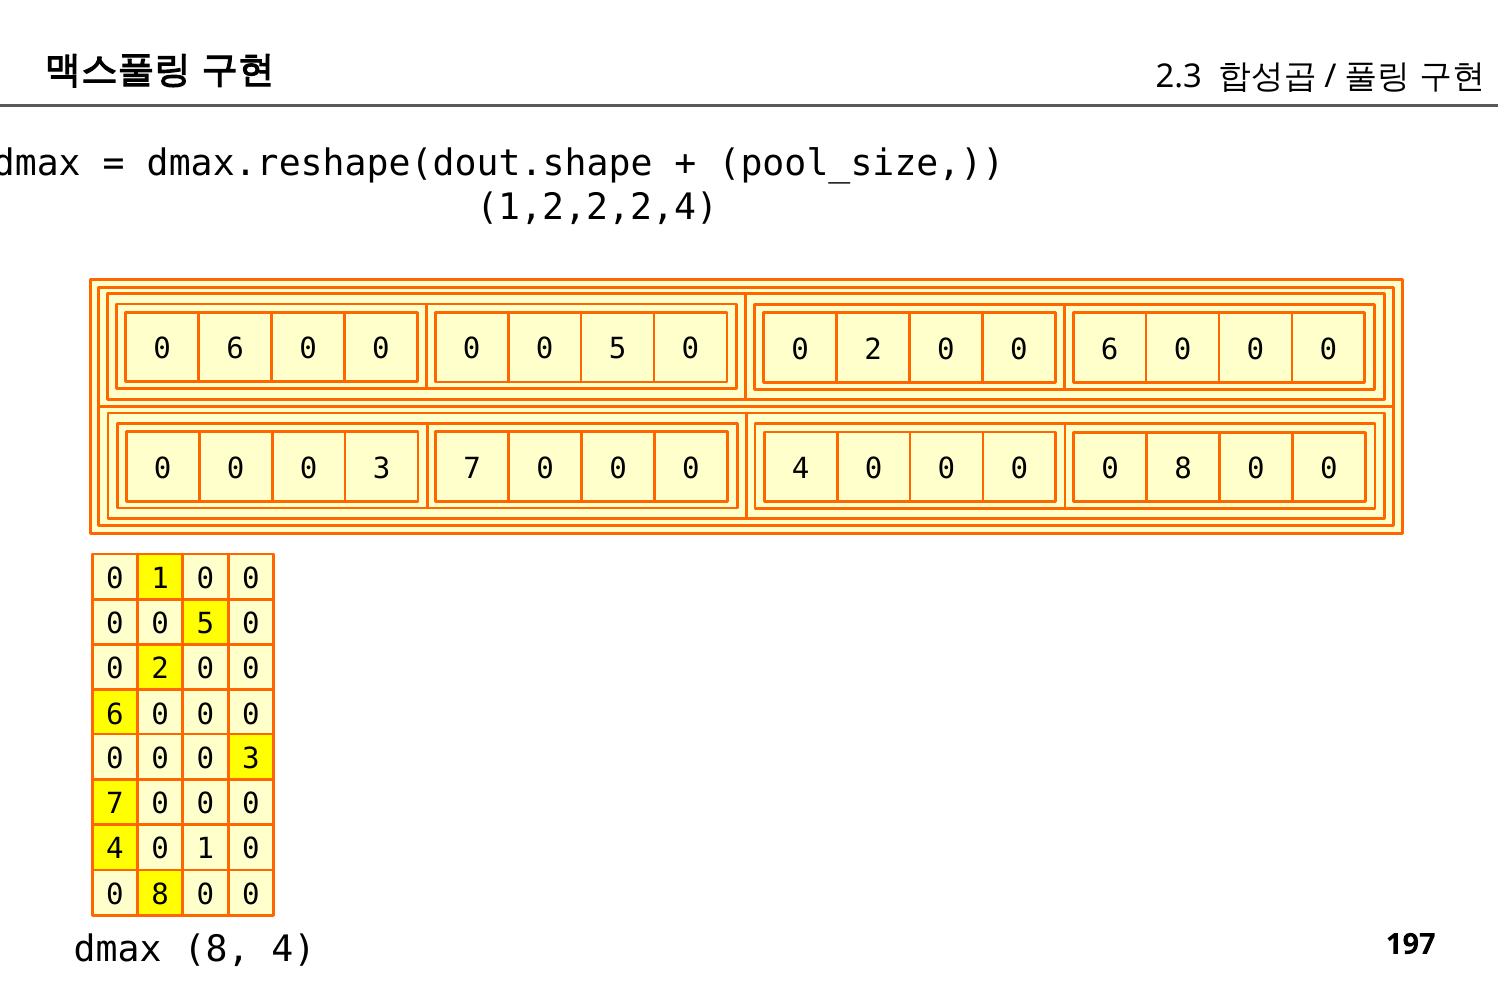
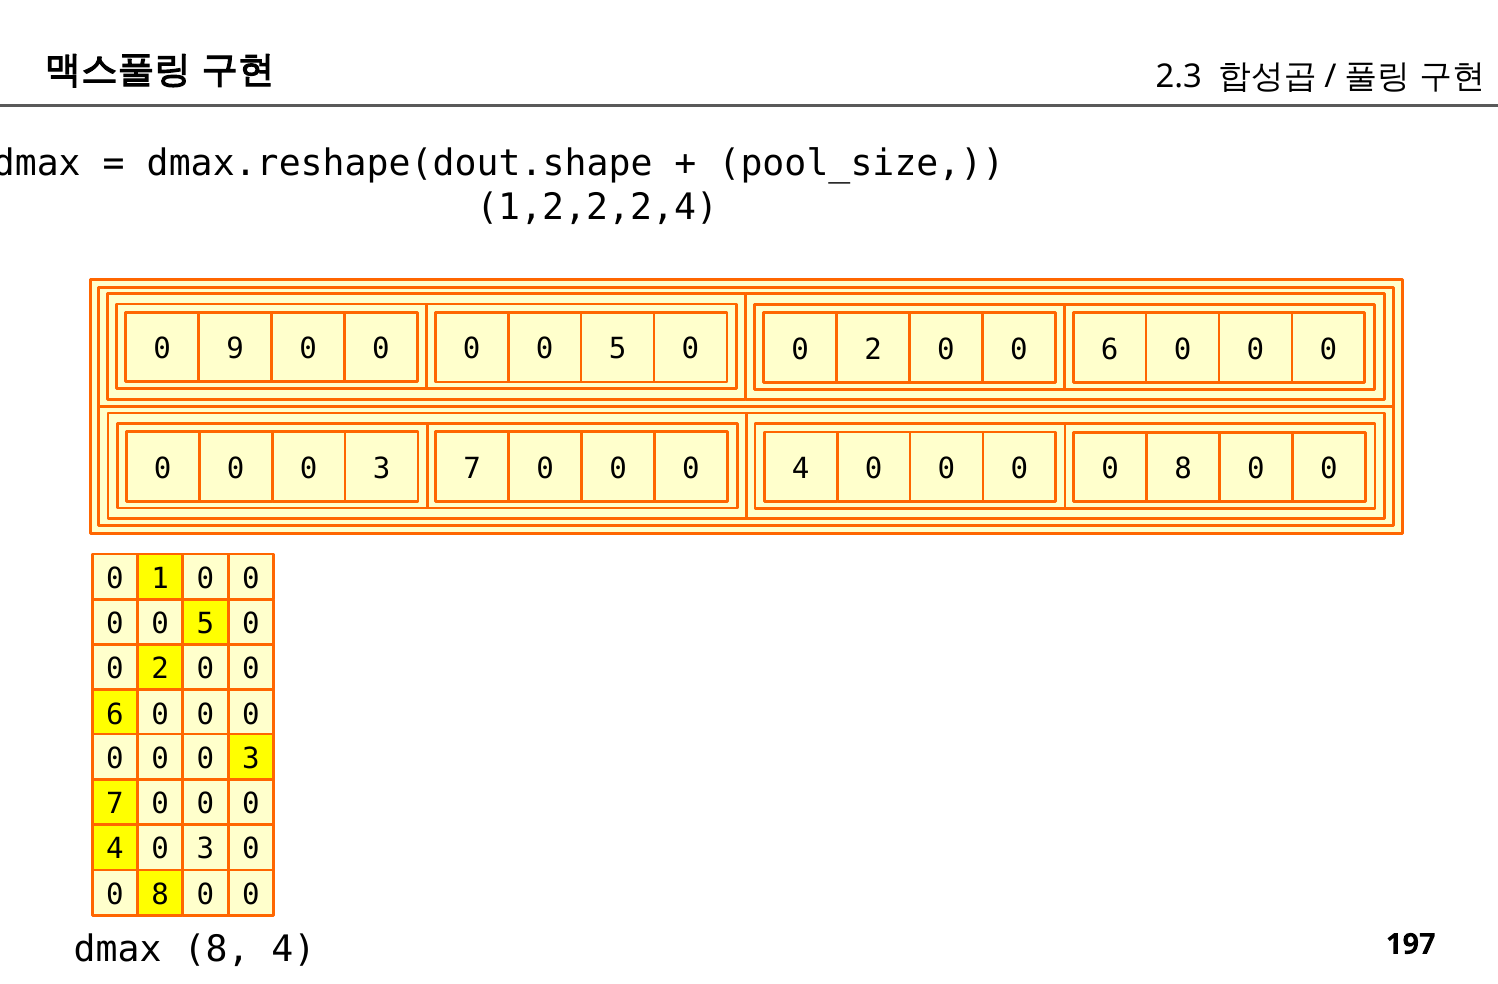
6: 6 -> 9 (235, 349)
1: 1 -> 3 (206, 849)
